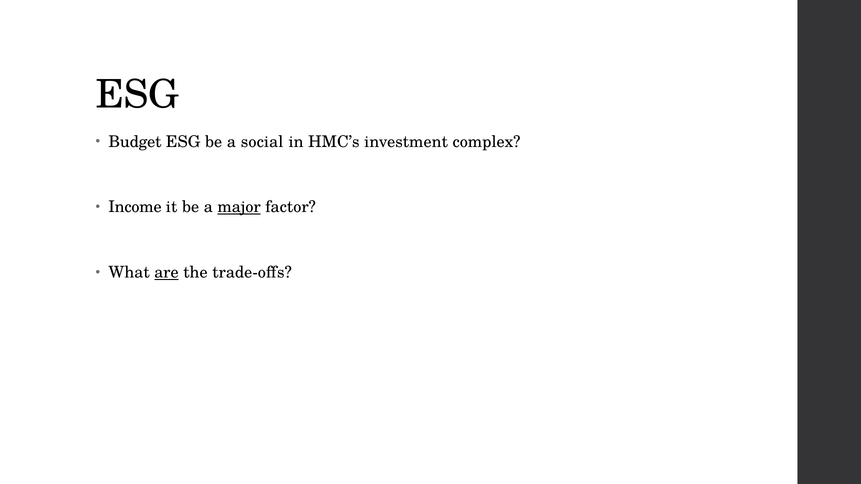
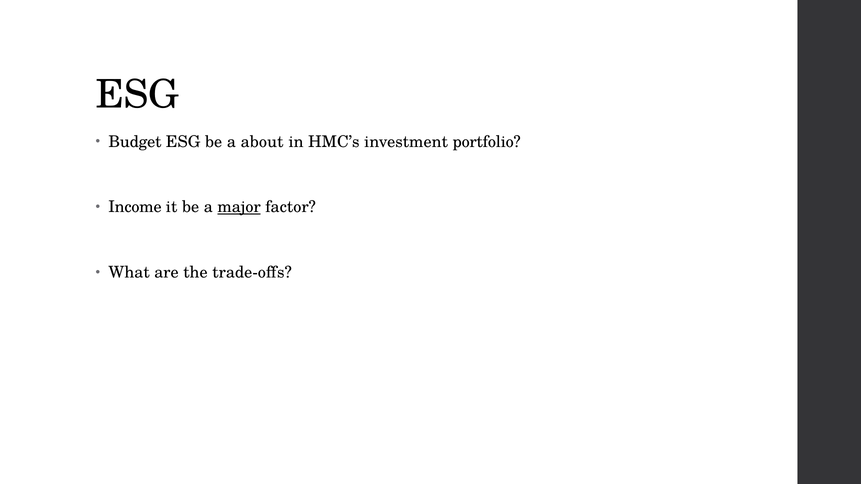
social: social -> about (262, 142)
complex: complex -> portfolio (487, 142)
are underline: present -> none (166, 273)
